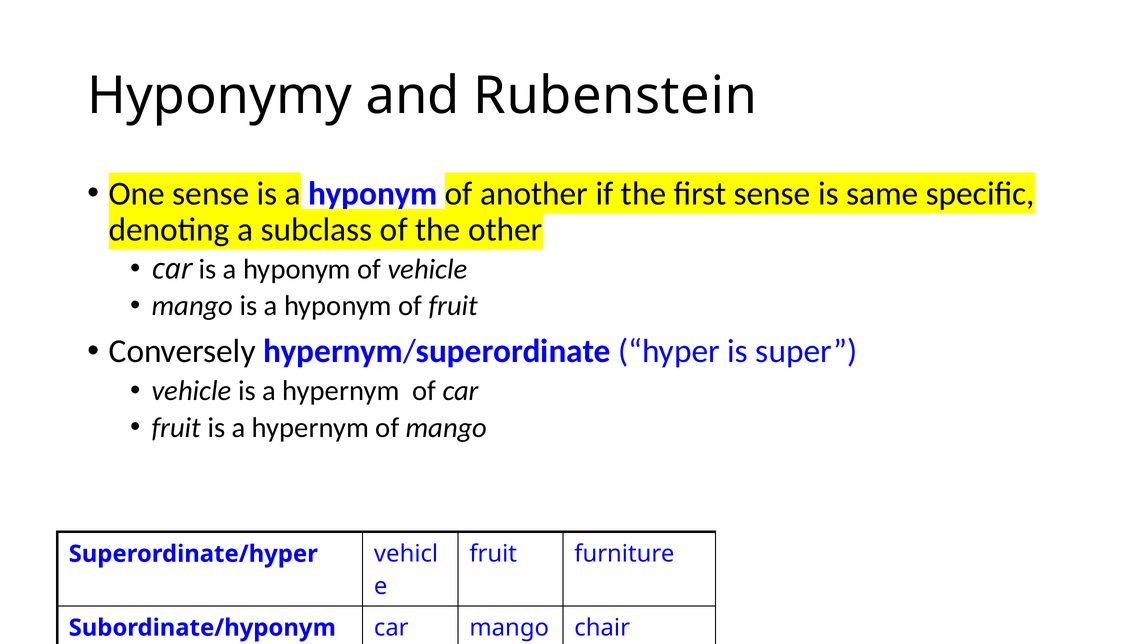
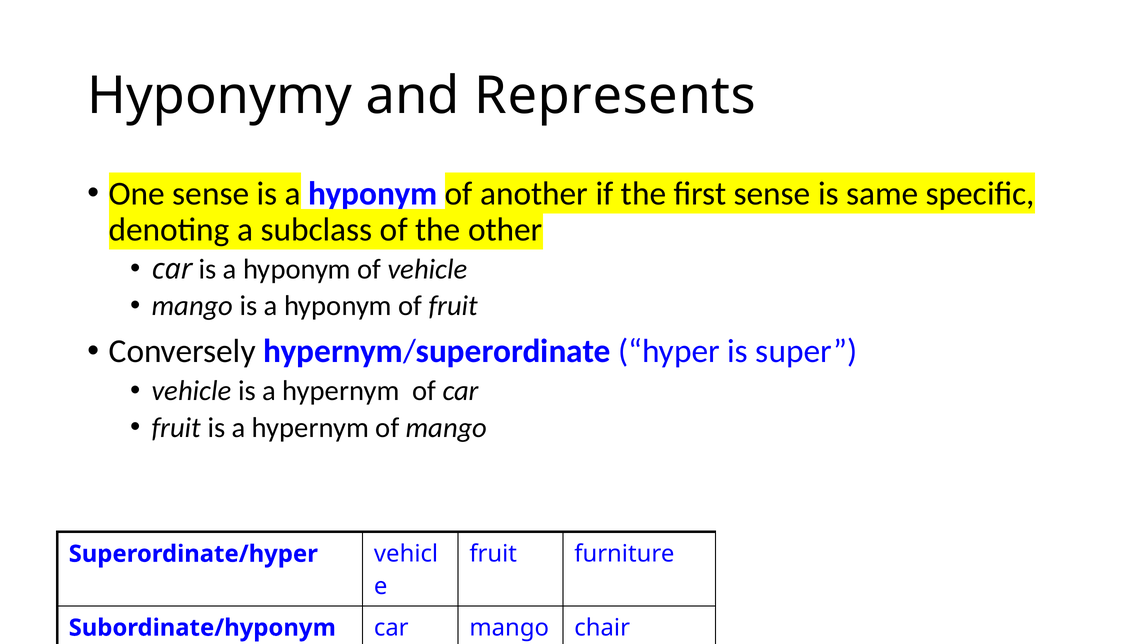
Rubenstein: Rubenstein -> Represents (615, 96)
